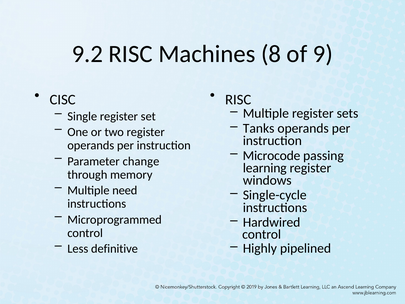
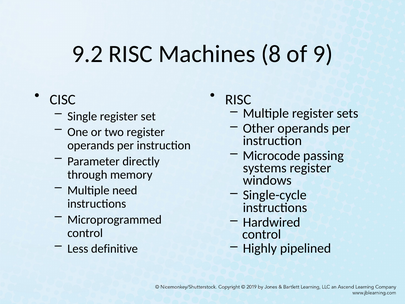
Tanks: Tanks -> Other (259, 128)
change: change -> directly (141, 161)
learning: learning -> systems (265, 168)
